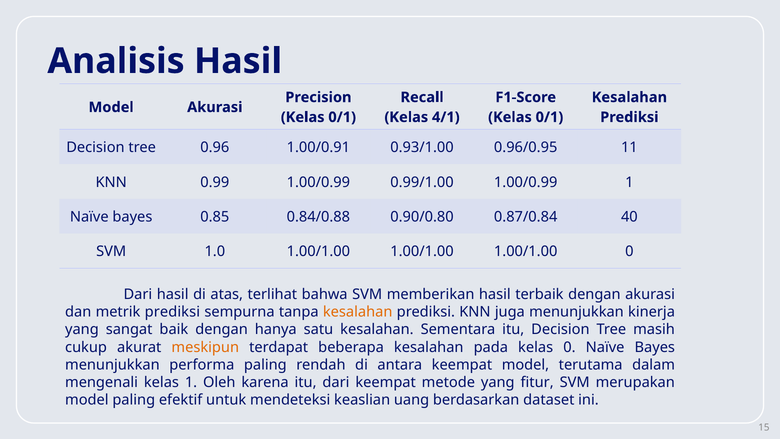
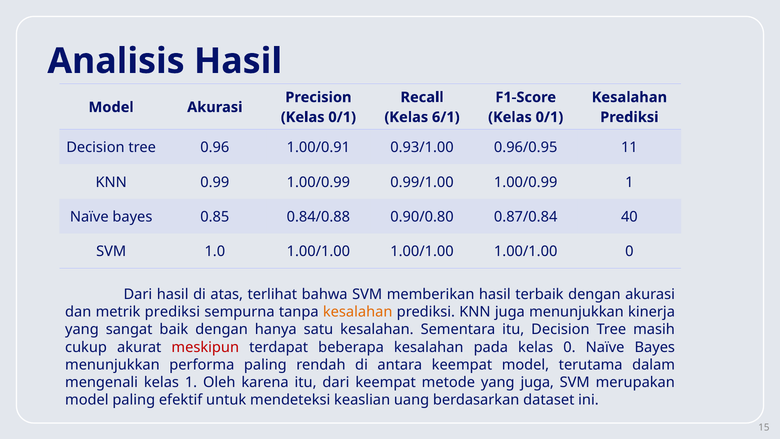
4/1: 4/1 -> 6/1 (446, 117)
meskipun colour: orange -> red (205, 347)
yang fitur: fitur -> juga (537, 382)
